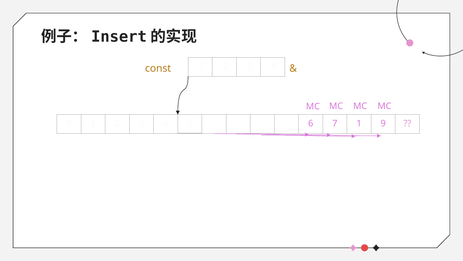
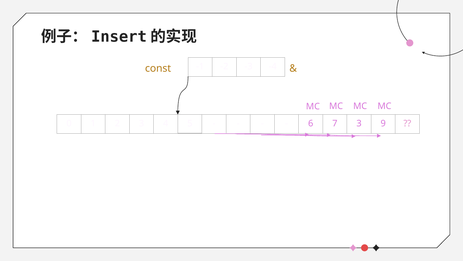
7 1: 1 -> 3 (359, 123)
